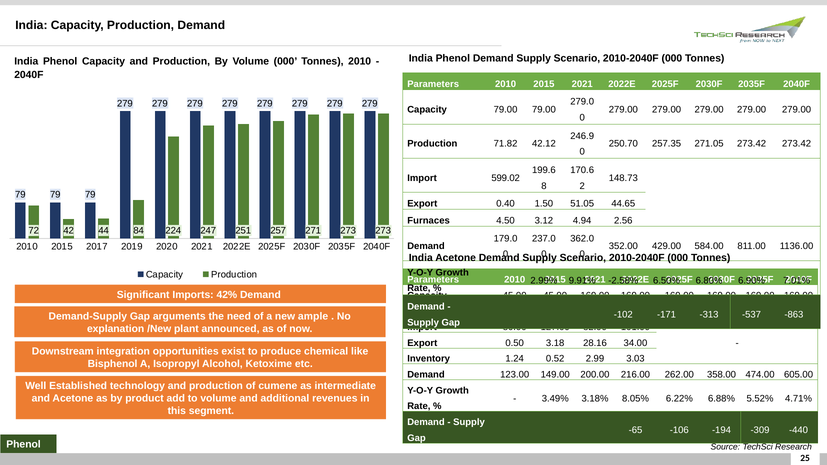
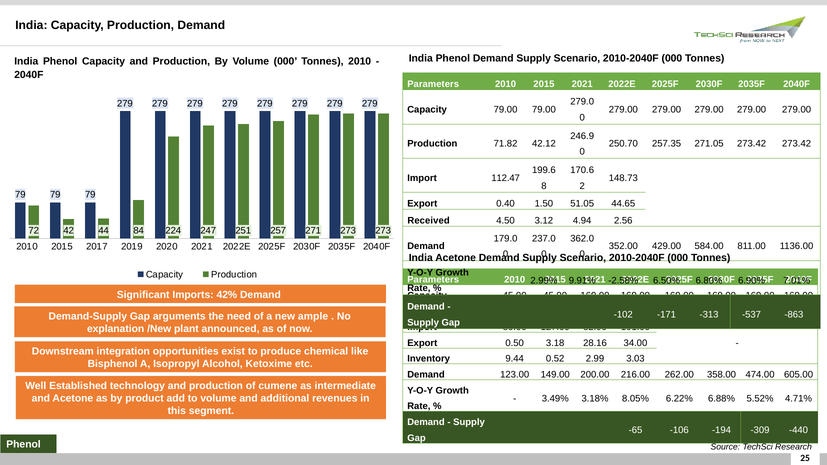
599.02: 599.02 -> 112.47 (506, 178)
Furnaces: Furnaces -> Received (429, 221)
1.24: 1.24 -> 9.44 (515, 359)
